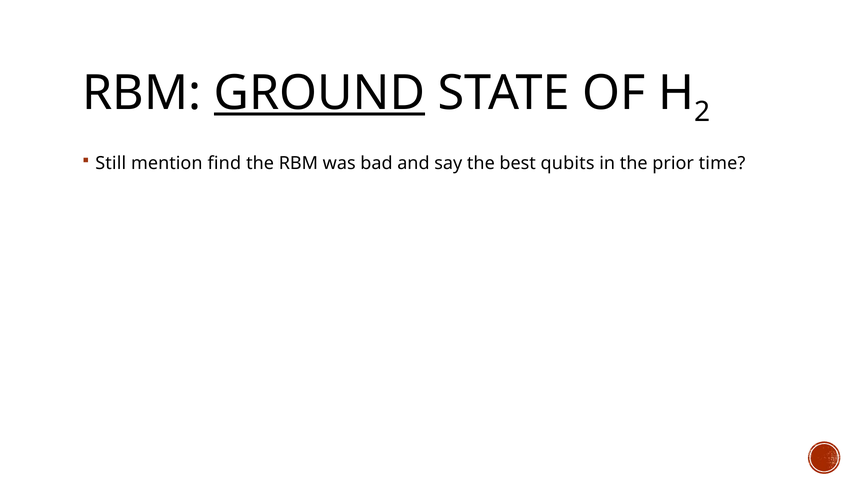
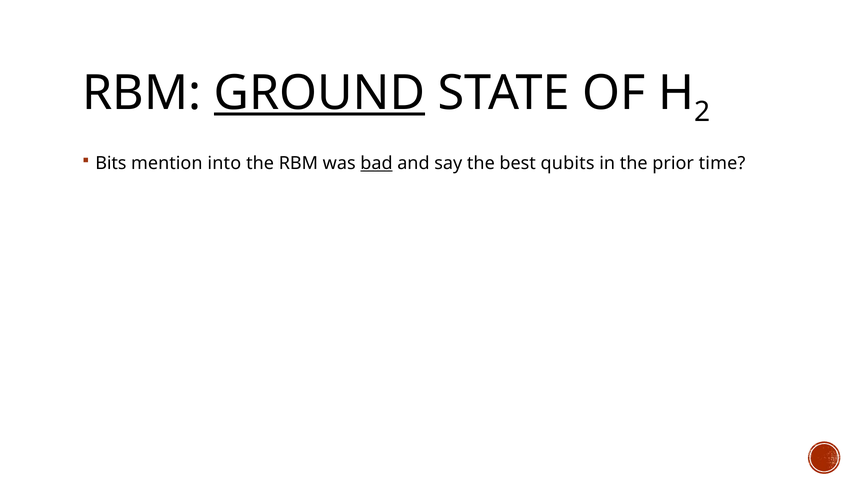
Still: Still -> Bits (111, 163)
find: find -> into (224, 163)
bad underline: none -> present (376, 163)
